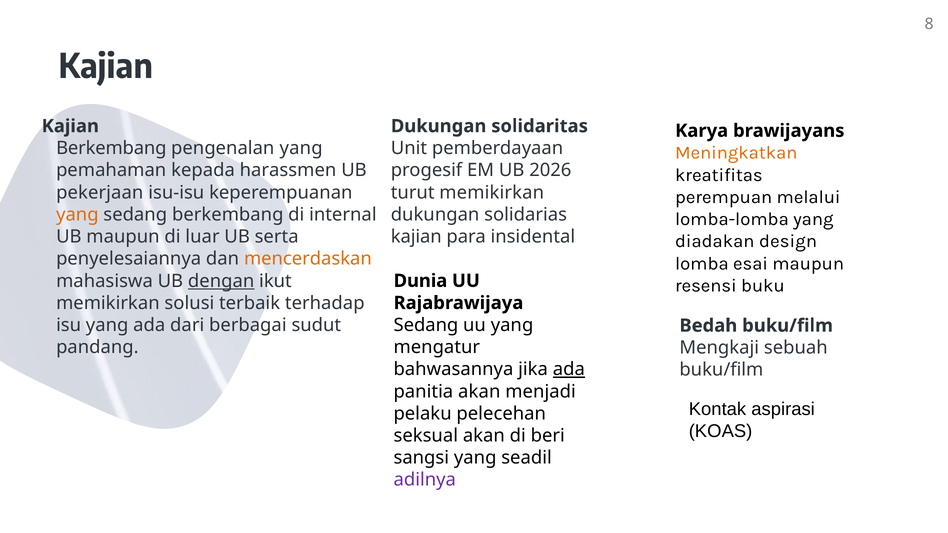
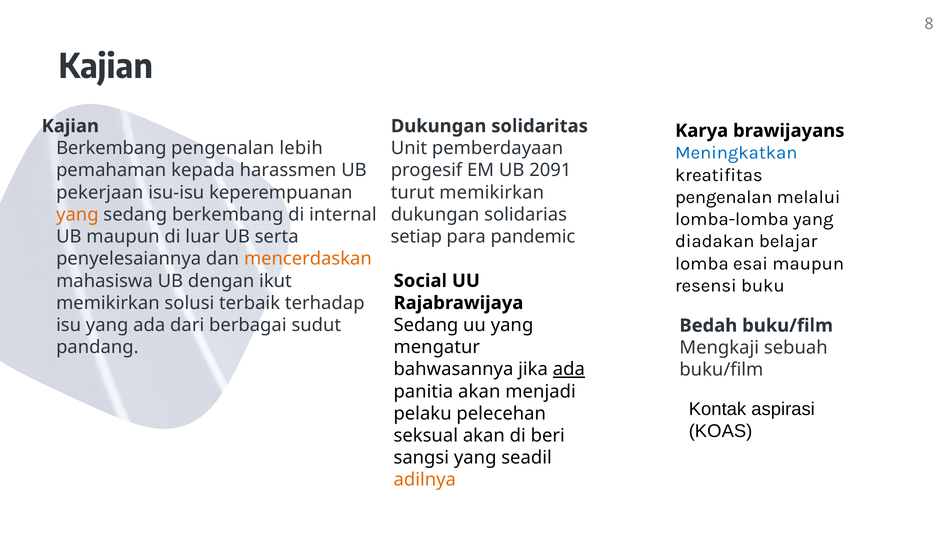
pengenalan yang: yang -> lebih (301, 148)
Meningkatkan colour: orange -> blue (736, 153)
2026: 2026 -> 2091 (550, 170)
perempuan: perempuan -> pengenalan (724, 197)
kajian: kajian -> setiap (416, 237)
insidental: insidental -> pandemic (533, 237)
design: design -> belajar (788, 242)
dengan underline: present -> none (221, 281)
Dunia: Dunia -> Social (420, 281)
adilnya colour: purple -> orange (425, 480)
